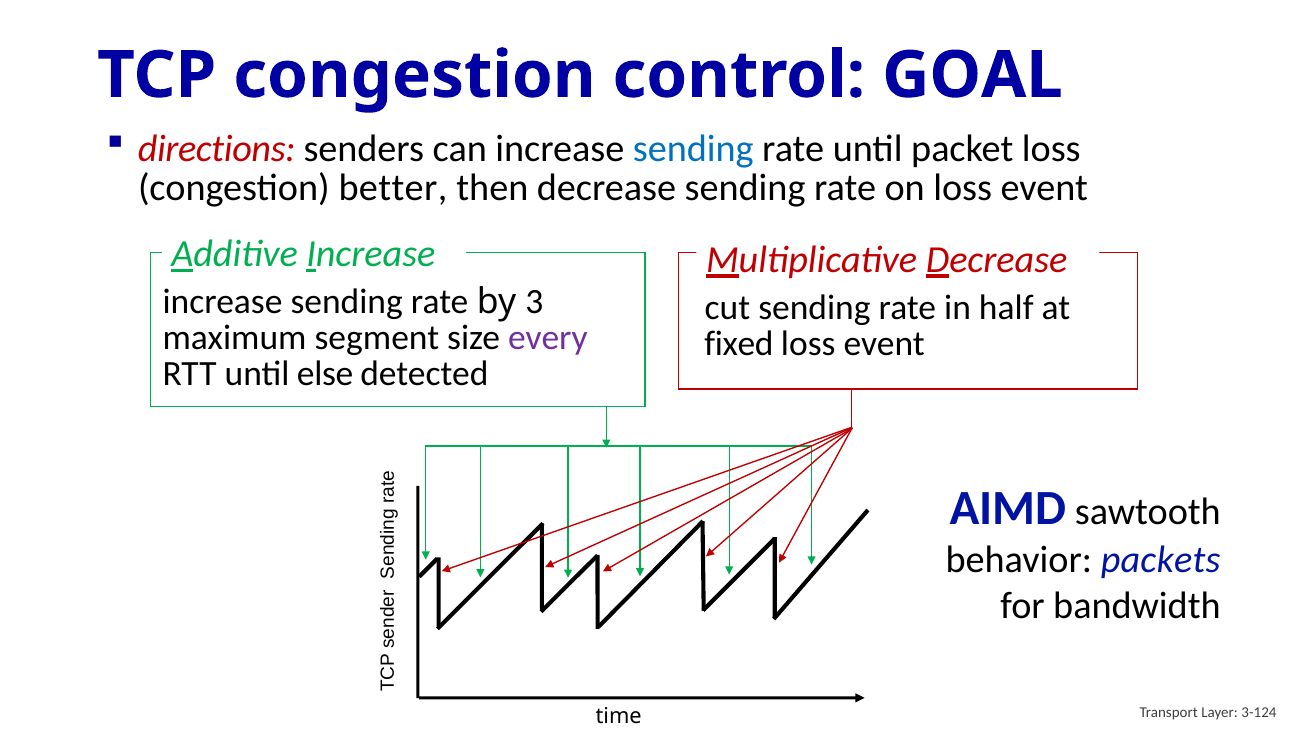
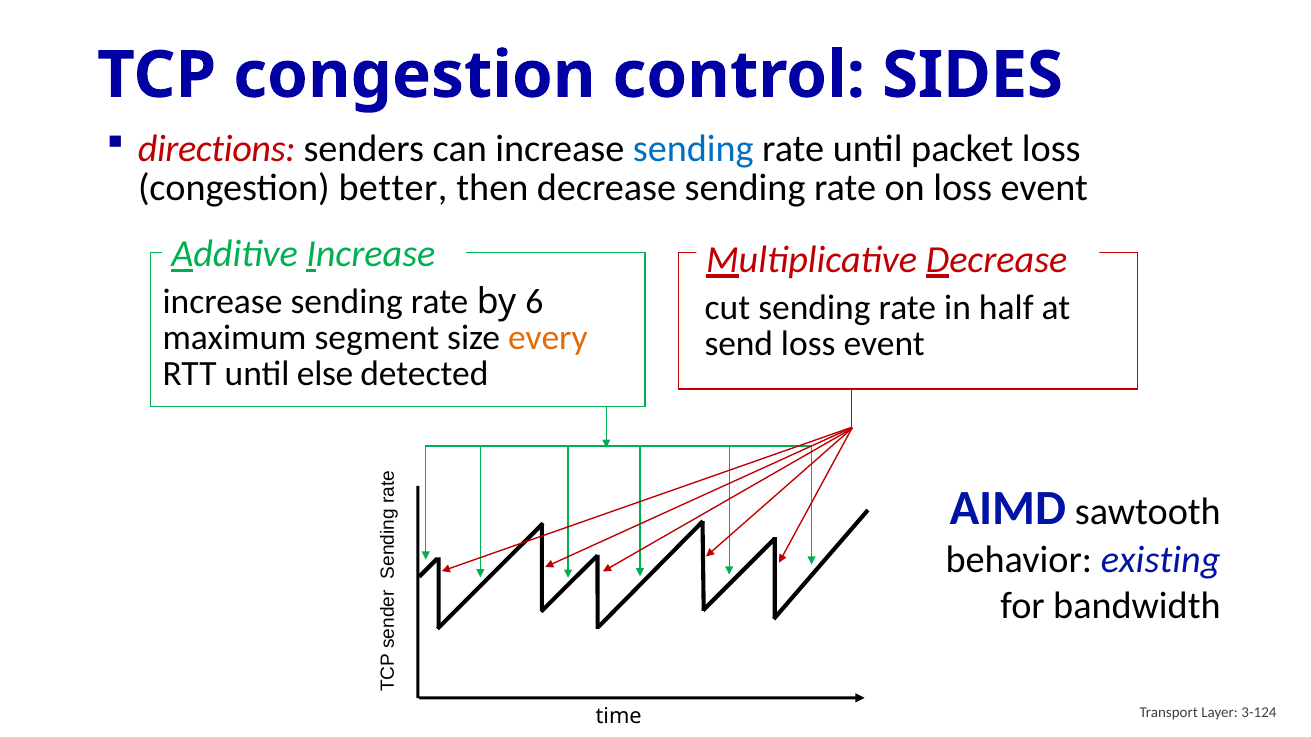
GOAL: GOAL -> SIDES (973, 75)
3: 3 -> 6 (534, 302)
every colour: purple -> orange (548, 338)
fixed: fixed -> send (739, 344)
packets: packets -> existing (1161, 560)
